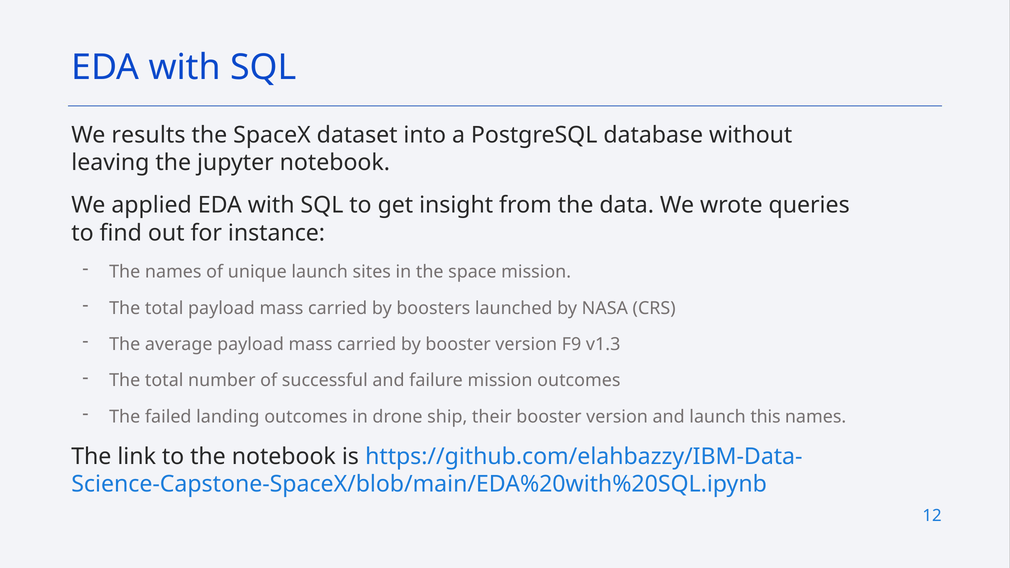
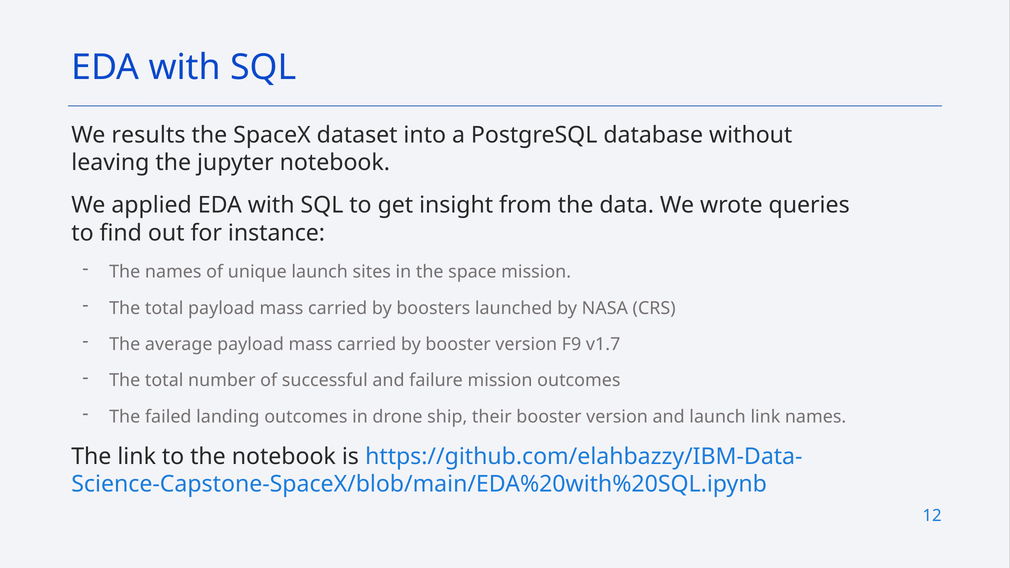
v1.3: v1.3 -> v1.7 (603, 344)
launch this: this -> link (765, 417)
